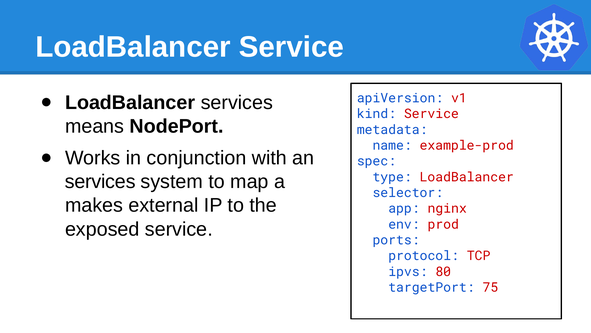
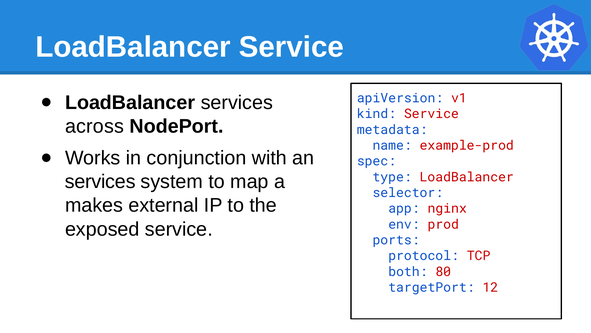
means: means -> across (94, 126)
ipvs: ipvs -> both (408, 271)
75: 75 -> 12 (490, 287)
